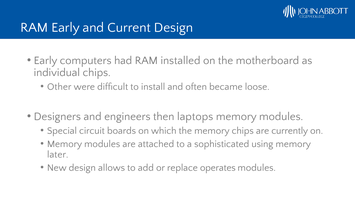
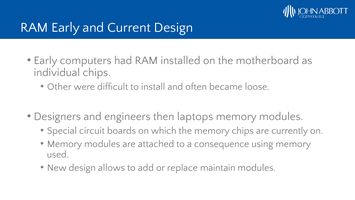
sophisticated: sophisticated -> consequence (222, 144)
later: later -> used (58, 154)
operates: operates -> maintain (218, 167)
